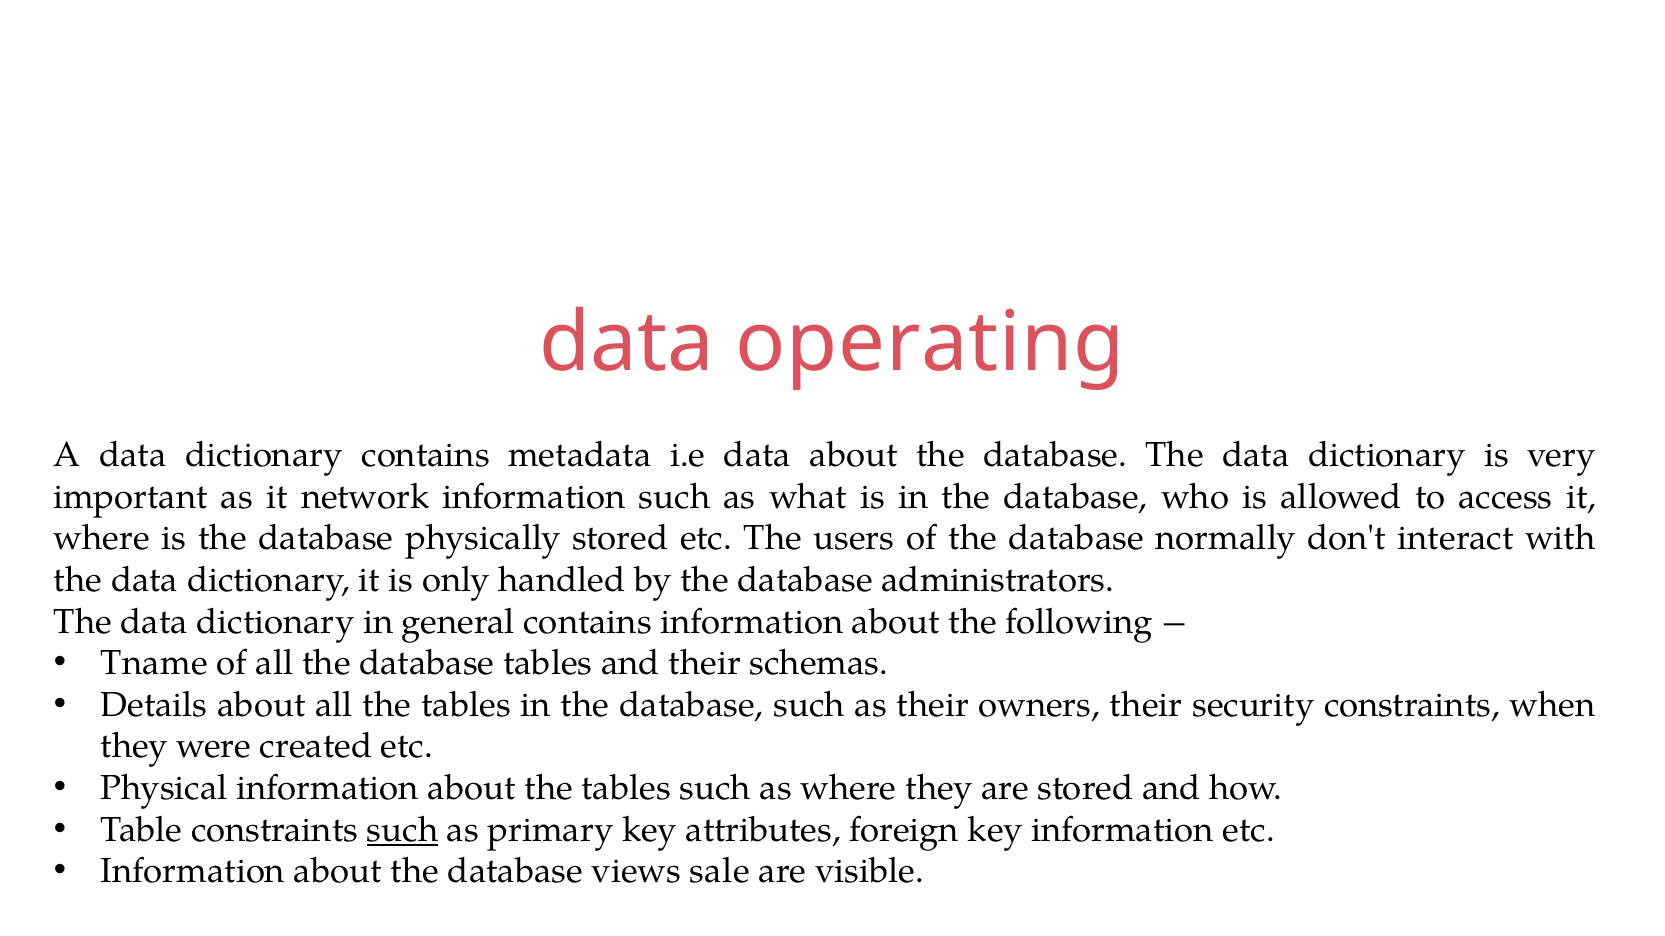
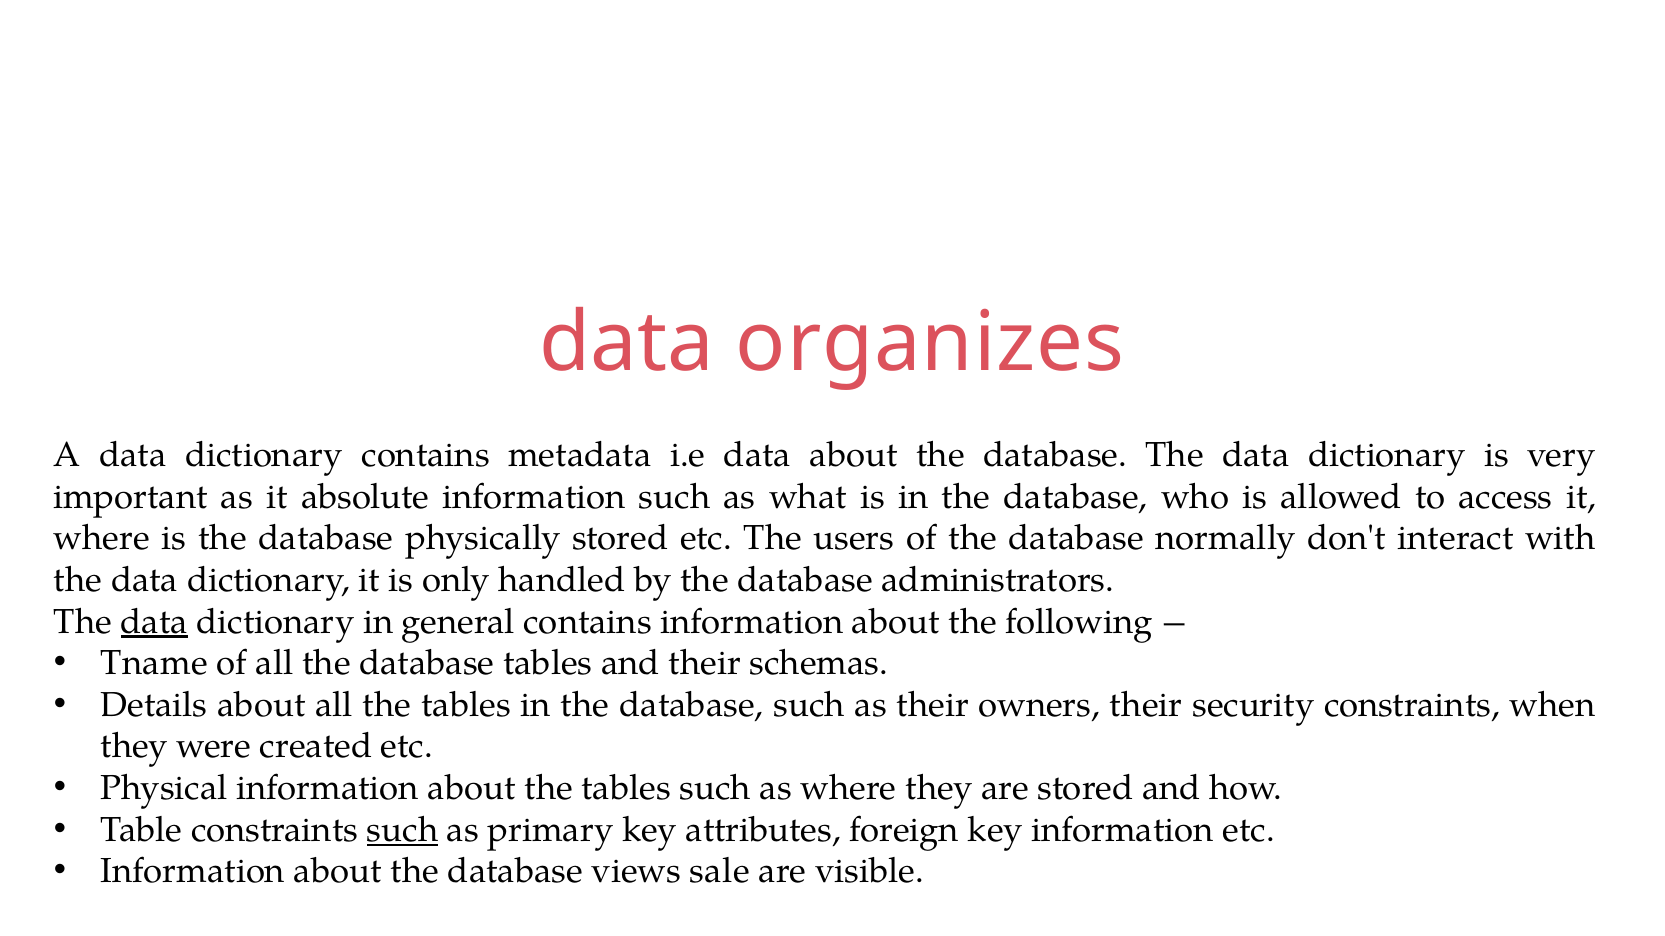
operating: operating -> organizes (930, 343)
network: network -> absolute (365, 497)
data underline: none -> present (154, 622)
